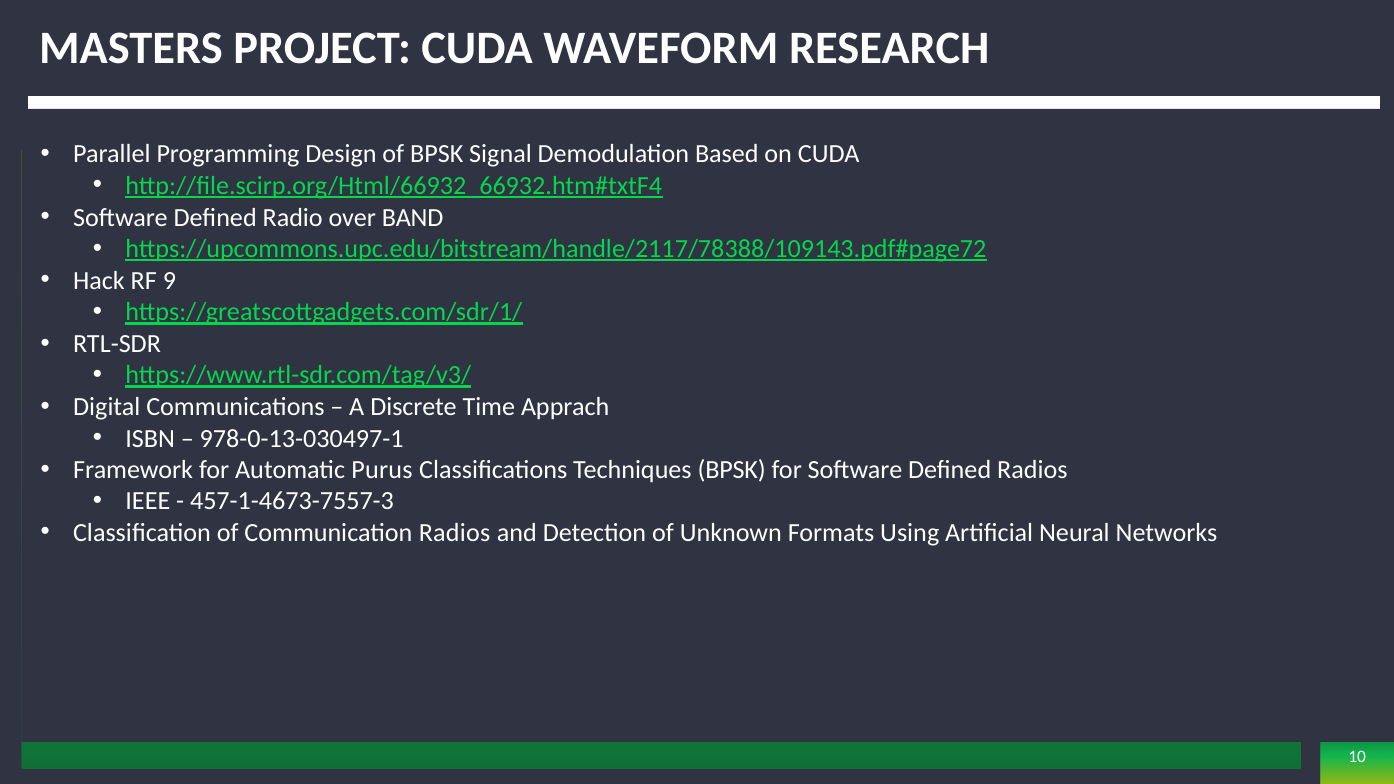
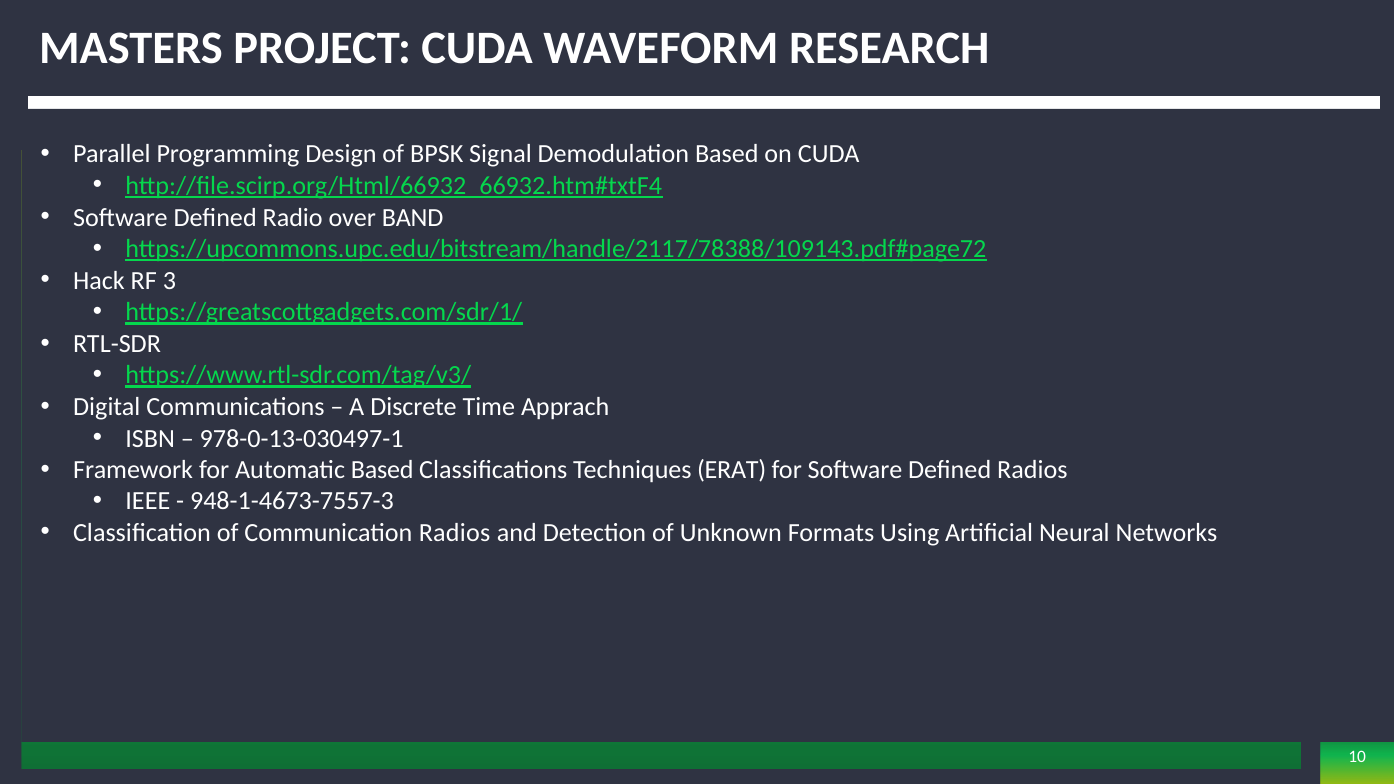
9: 9 -> 3 (169, 281)
Automatic Purus: Purus -> Based (382, 470)
Techniques BPSK: BPSK -> ERAT (732, 470)
457-1-4673-7557-3: 457-1-4673-7557-3 -> 948-1-4673-7557-3 (292, 501)
